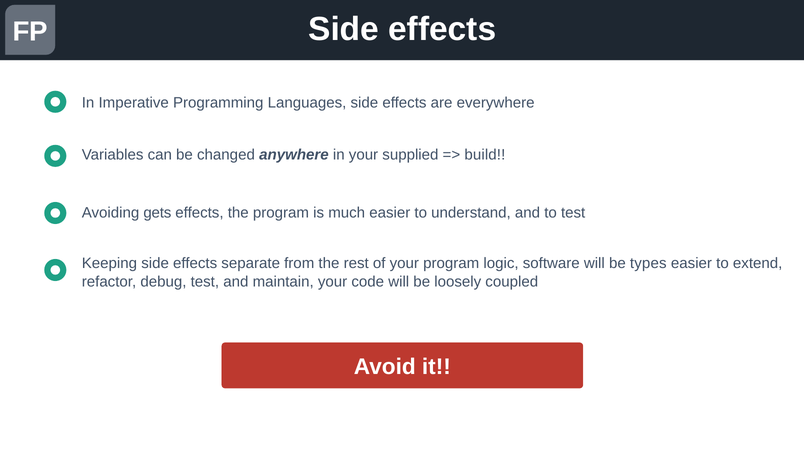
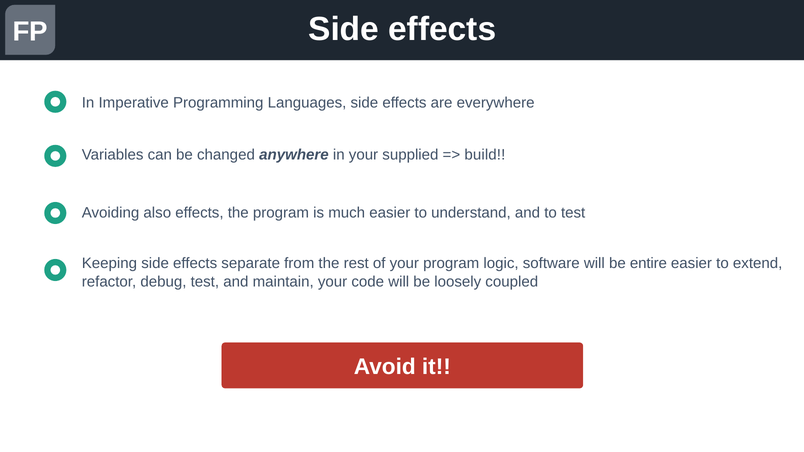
gets: gets -> also (157, 213)
types: types -> entire (648, 264)
